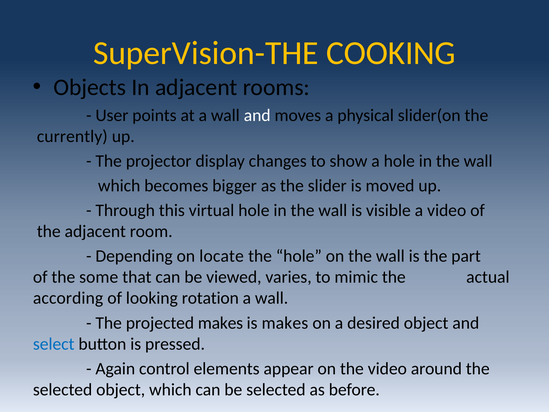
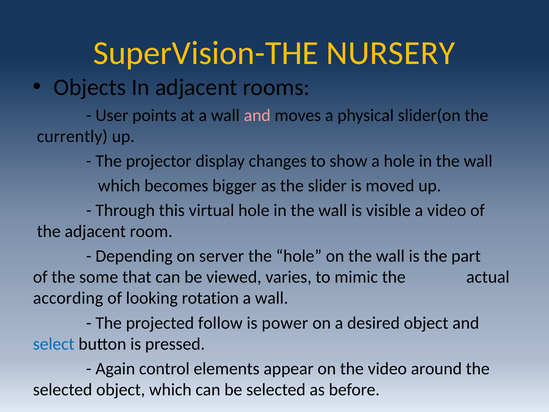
COOKING: COOKING -> NURSERY (391, 53)
and colour: white -> pink (257, 115)
locate: locate -> server (222, 256)
projected makes: makes -> follow (220, 323)
is makes: makes -> power (285, 323)
